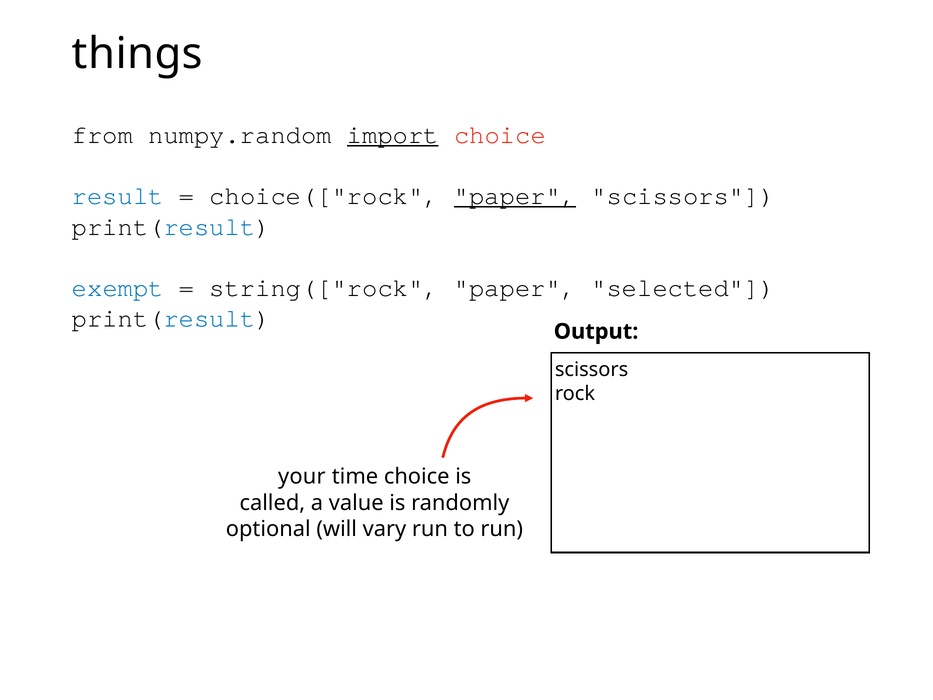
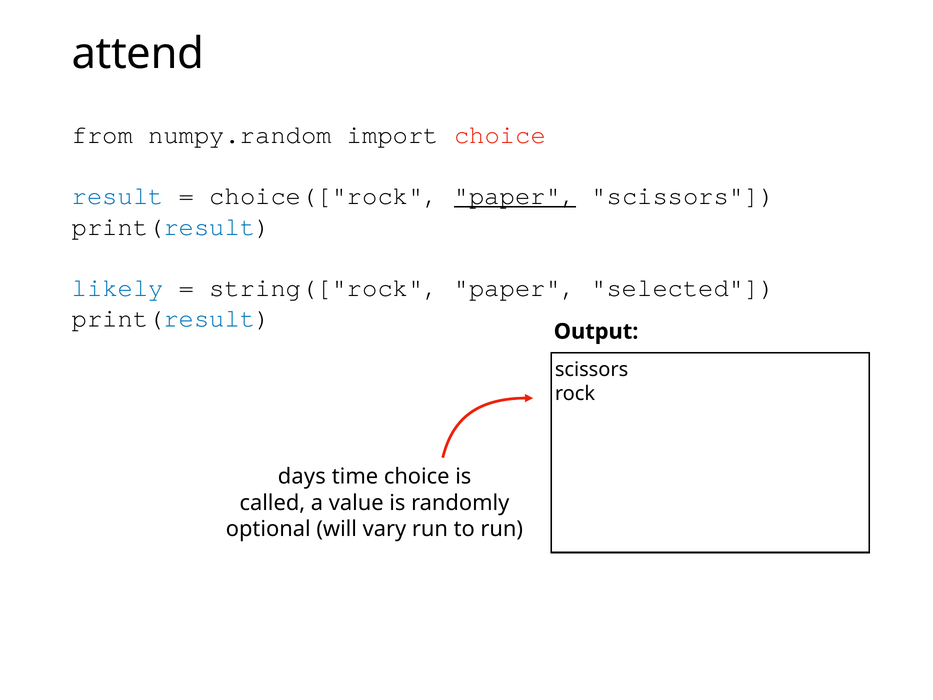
things: things -> attend (138, 54)
import underline: present -> none (393, 135)
exempt: exempt -> likely (118, 288)
your: your -> days (302, 476)
